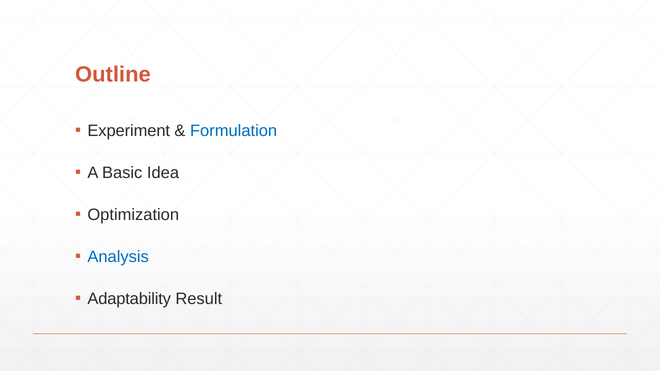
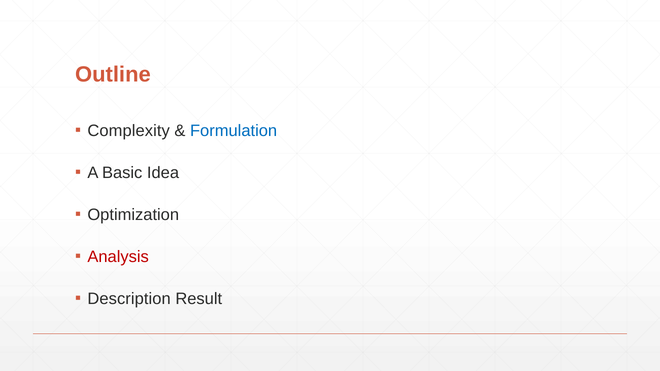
Experiment: Experiment -> Complexity (129, 131)
Analysis colour: blue -> red (118, 257)
Adaptability: Adaptability -> Description (129, 299)
